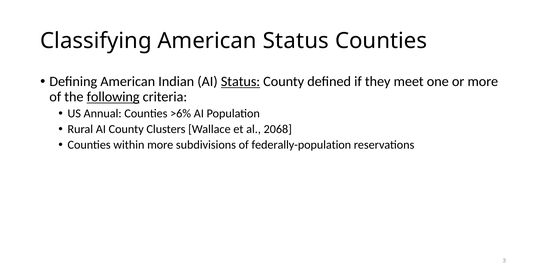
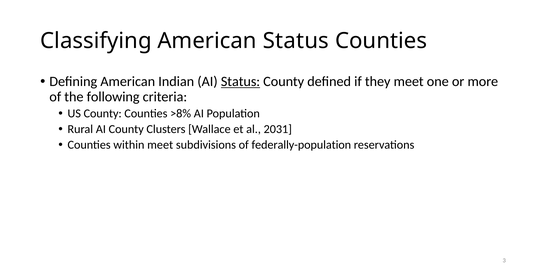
following underline: present -> none (113, 97)
US Annual: Annual -> County (103, 114)
>6%: >6% -> >8% (181, 114)
2068: 2068 -> 2031 (278, 129)
within more: more -> meet (160, 145)
